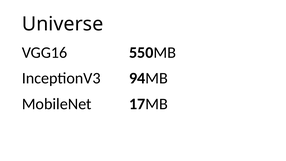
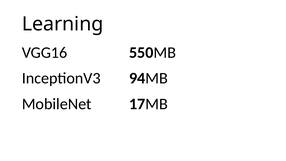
Universe: Universe -> Learning (63, 24)
